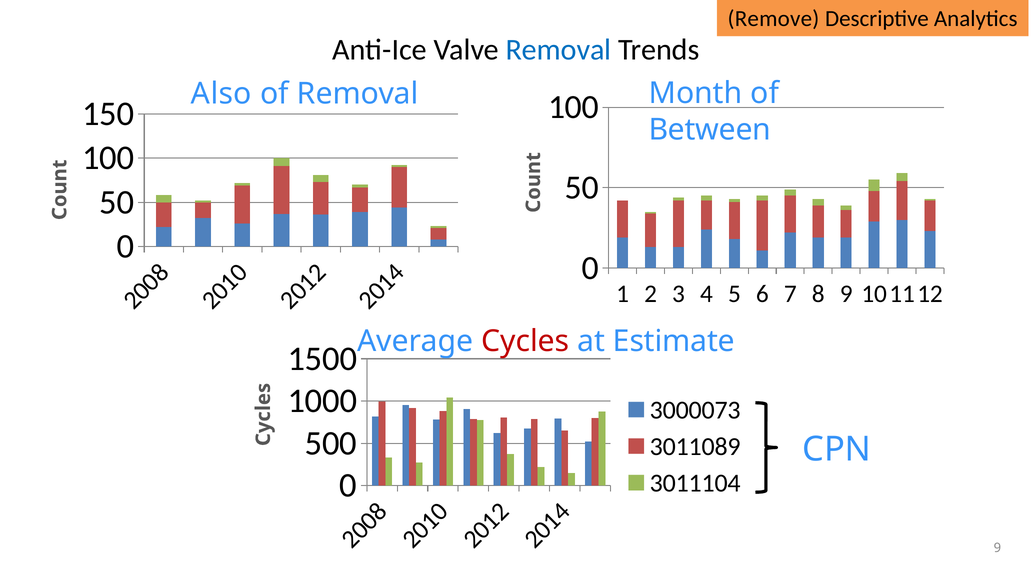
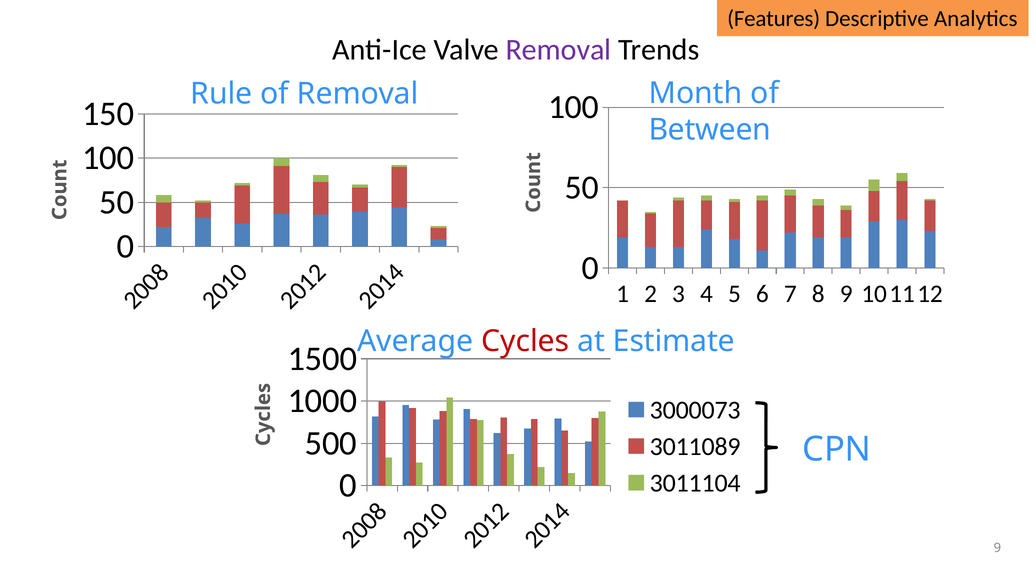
Remove: Remove -> Features (774, 19)
Removal colour: blue -> purple (559, 50)
Also: Also -> Rule (221, 94)
